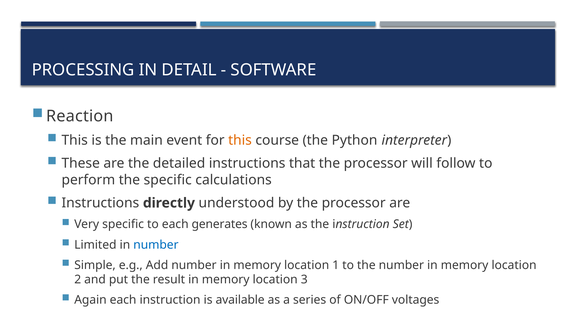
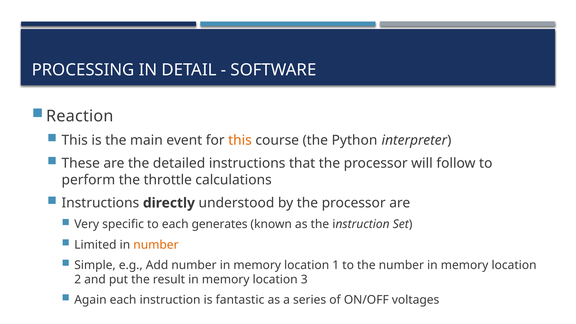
the specific: specific -> throttle (168, 180)
number colour: blue -> orange (156, 245)
available: available -> fantastic (240, 300)
